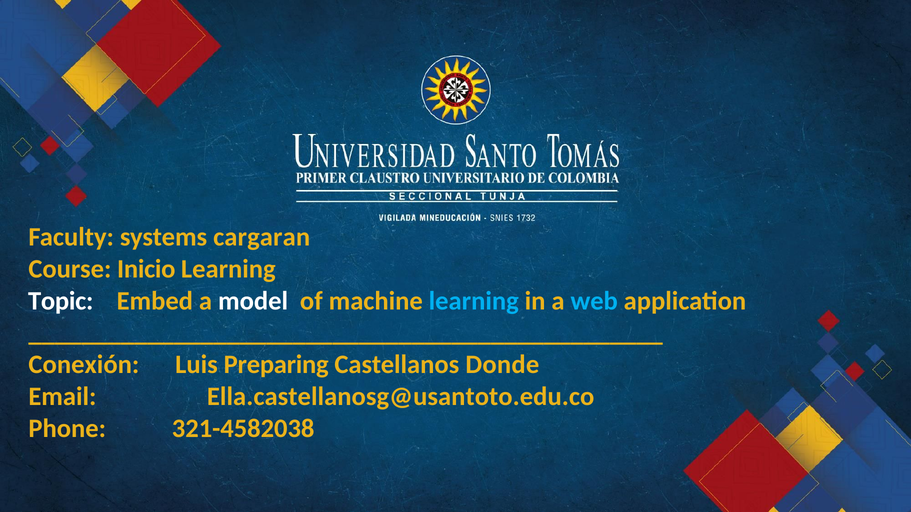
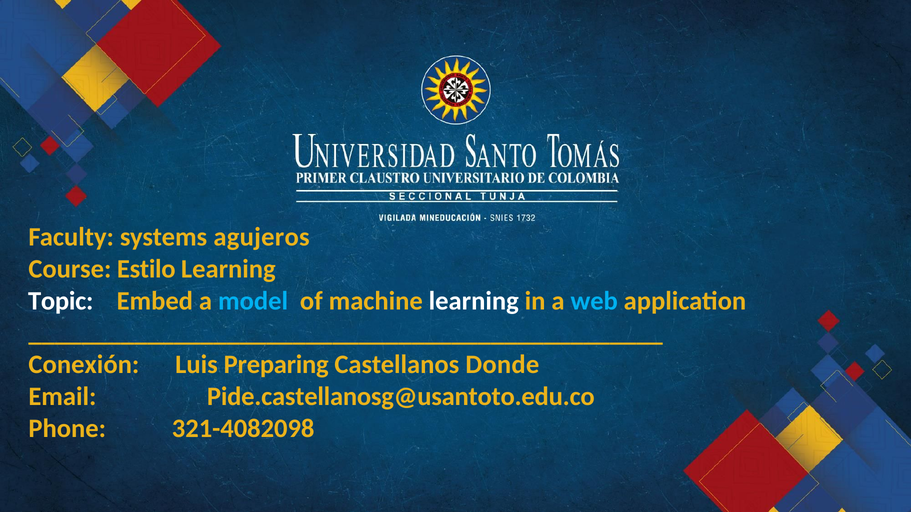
cargaran: cargaran -> agujeros (262, 237)
Inicio: Inicio -> Estilo (146, 269)
model colour: white -> light blue (253, 301)
learning colour: light blue -> white (474, 301)
Ella.castellanosg@usantoto.edu.co: Ella.castellanosg@usantoto.edu.co -> Pide.castellanosg@usantoto.edu.co (401, 397)
321-4582038: 321-4582038 -> 321-4082098 (243, 429)
